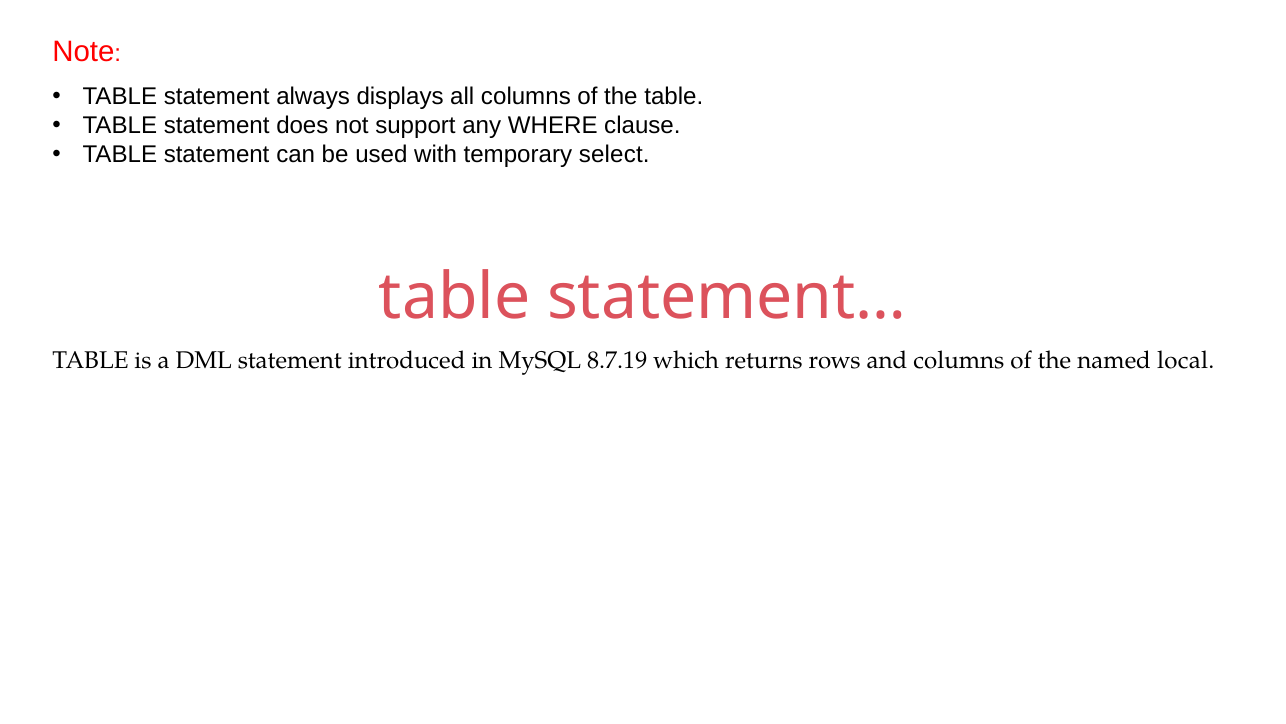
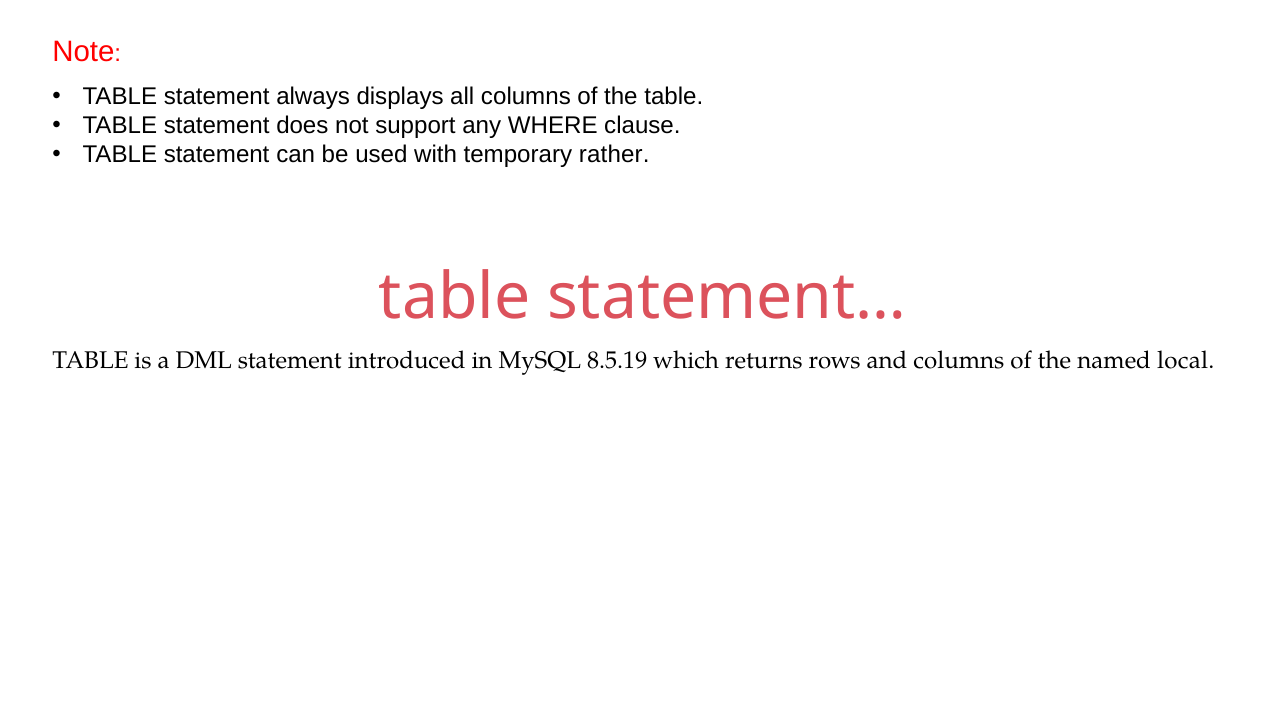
select: select -> rather (614, 154)
8.7.19: 8.7.19 -> 8.5.19 (617, 360)
